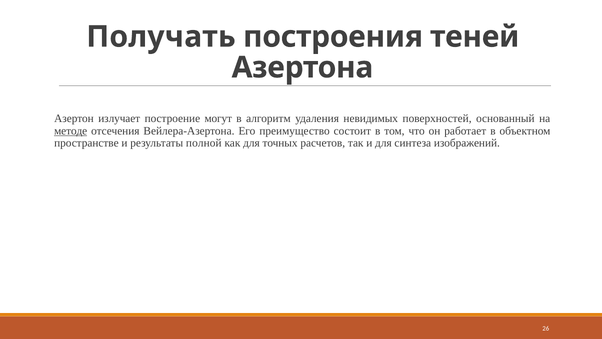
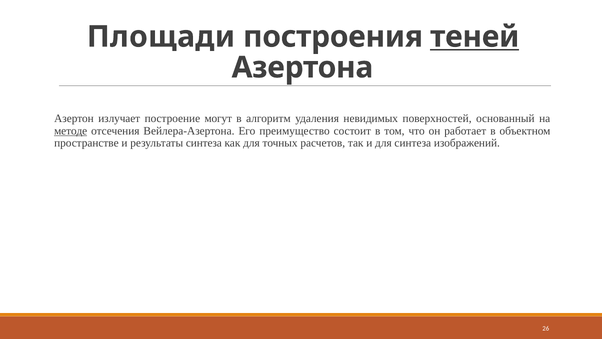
Получать: Получать -> Площади (161, 37)
теней underline: none -> present (475, 37)
результаты полной: полной -> синтеза (204, 143)
